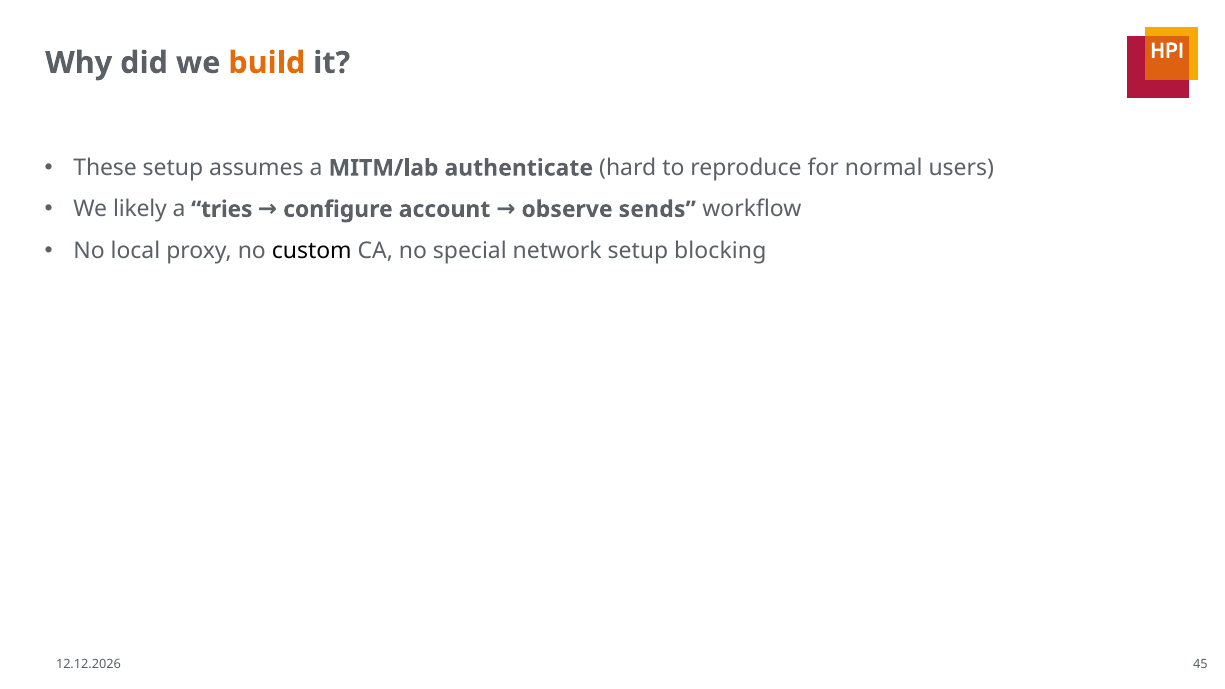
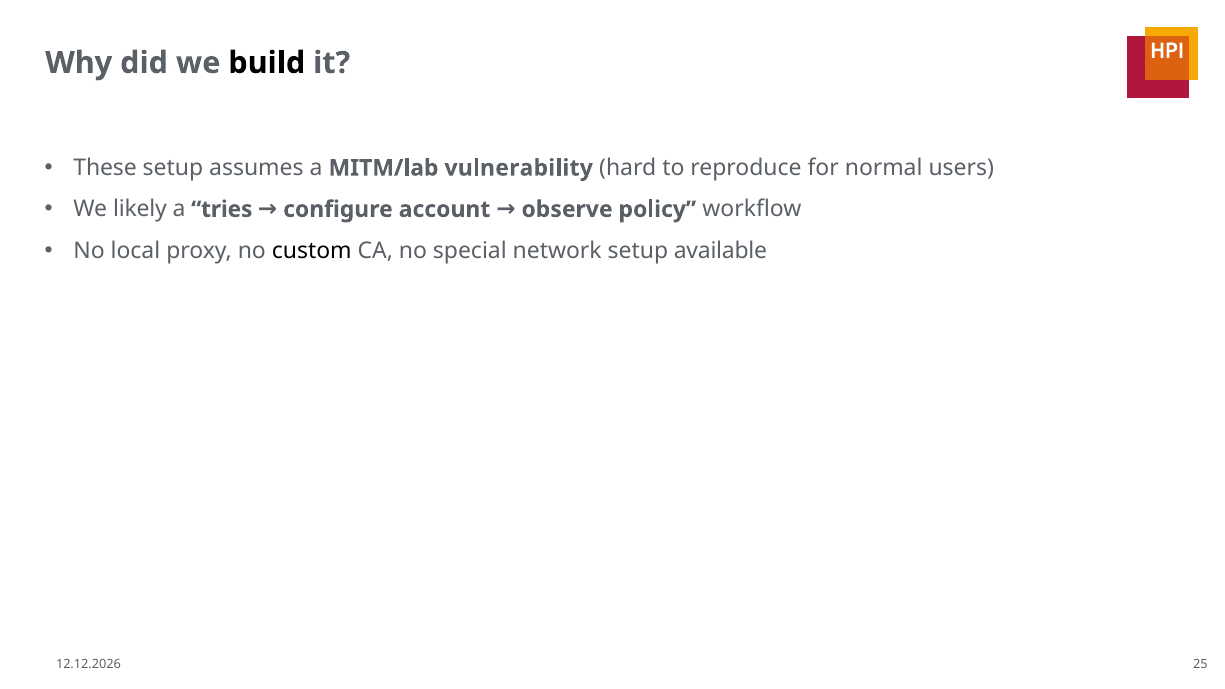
build colour: orange -> black (267, 63)
authenticate: authenticate -> vulnerability (519, 168)
sends: sends -> policy (657, 209)
blocking: blocking -> available (720, 251)
45: 45 -> 25 (1200, 665)
